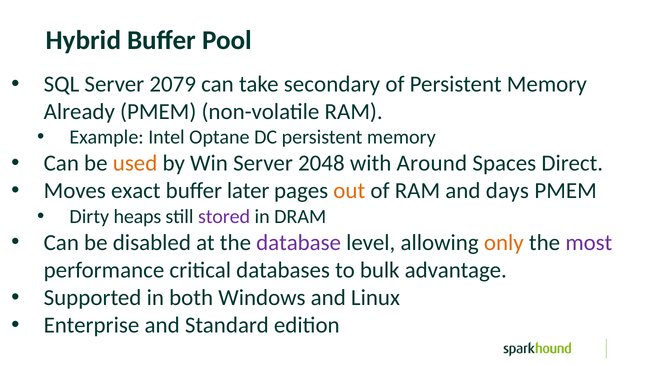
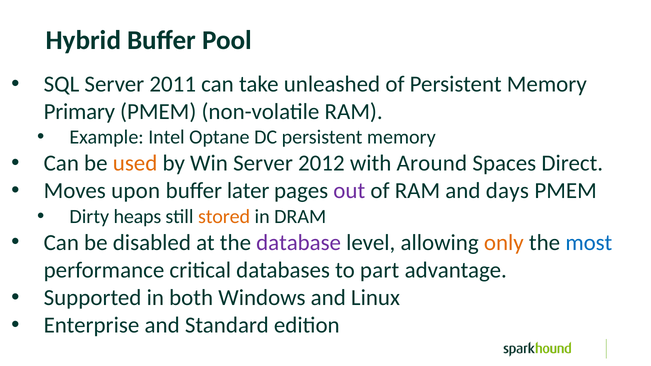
2079: 2079 -> 2011 (173, 84)
secondary: secondary -> unleashed (332, 84)
Already: Already -> Primary (79, 112)
2048: 2048 -> 2012 (321, 163)
exact: exact -> upon (136, 191)
out colour: orange -> purple (349, 191)
stored colour: purple -> orange (224, 217)
most colour: purple -> blue (589, 243)
bulk: bulk -> part (380, 270)
